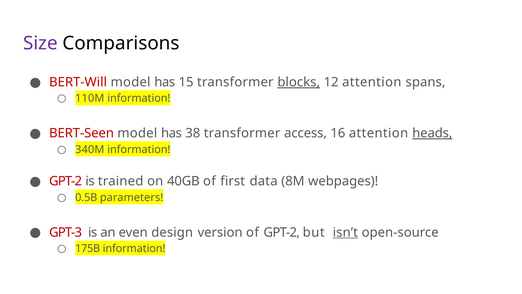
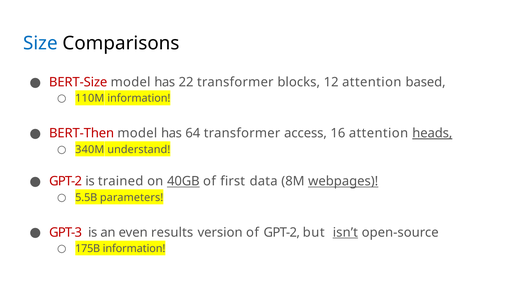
Size colour: purple -> blue (40, 43)
BERT-Will: BERT-Will -> BERT-Size (78, 82)
15: 15 -> 22 (186, 82)
blocks underline: present -> none (299, 82)
spans: spans -> based (426, 82)
BERT-Seen: BERT-Seen -> BERT-Then (82, 133)
38: 38 -> 64 (193, 133)
340M information: information -> understand (139, 149)
40GB underline: none -> present (183, 181)
webpages underline: none -> present (343, 181)
0.5B: 0.5B -> 5.5B (86, 197)
design: design -> results (172, 232)
